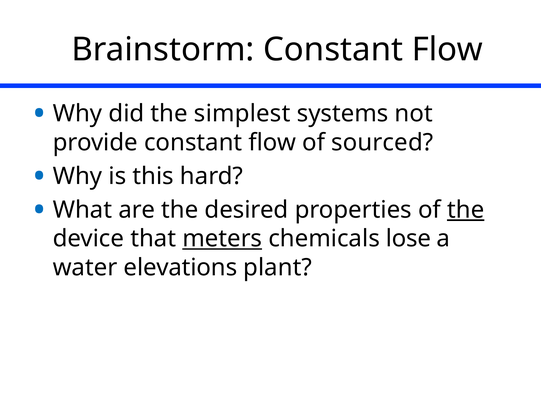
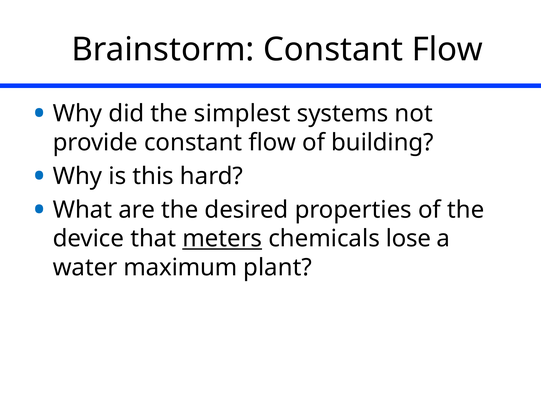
sourced: sourced -> building (382, 142)
the underline: present -> none (466, 210)
elevations: elevations -> maximum (180, 267)
